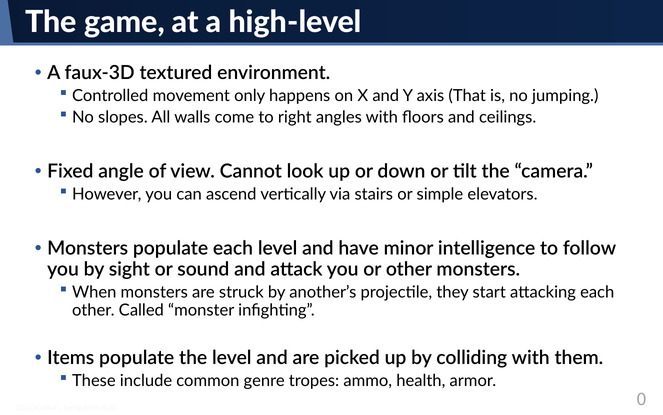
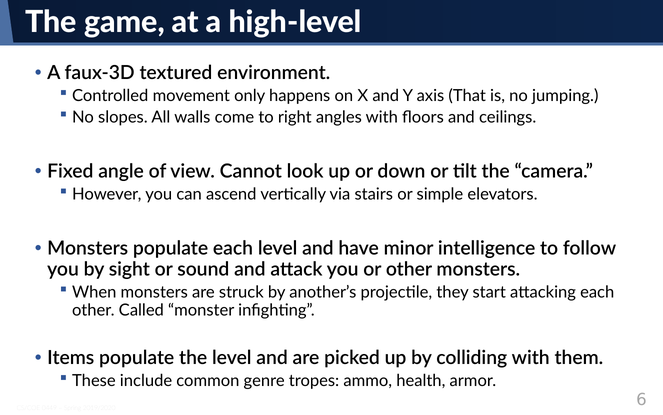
0: 0 -> 6 (641, 399)
